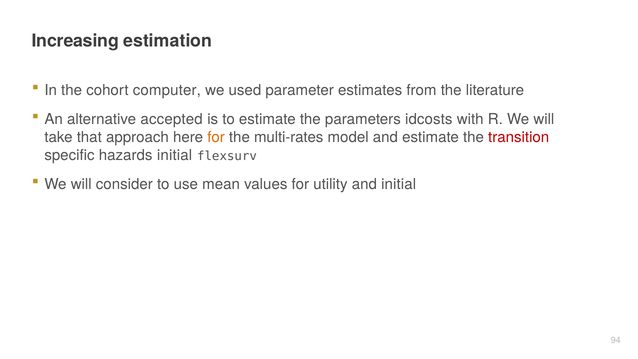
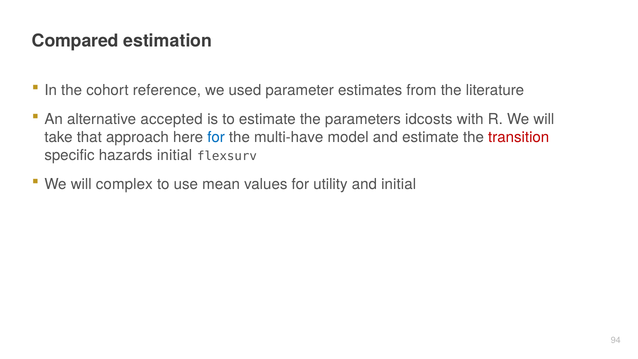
Increasing: Increasing -> Compared (75, 41)
computer: computer -> reference (167, 90)
for colour: orange -> blue (216, 137)
multi-rates: multi-rates -> multi-have (289, 137)
consider: consider -> complex (124, 184)
